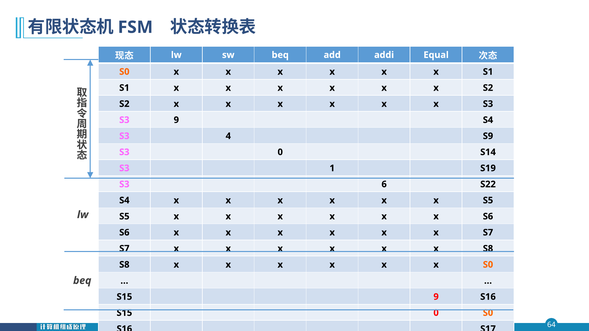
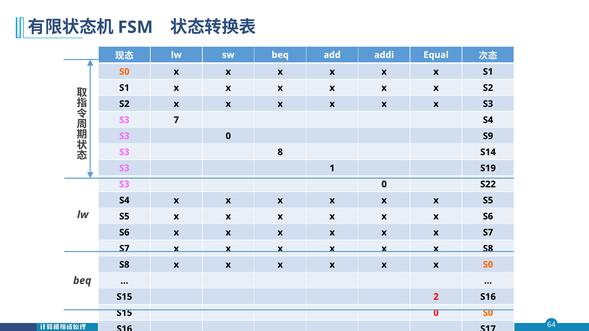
S3 9: 9 -> 7 (176, 120)
4: 4 -> 0 (228, 136)
S3 0: 0 -> 8 (280, 152)
6: 6 -> 0 (384, 184)
S15 9: 9 -> 2 (436, 297)
